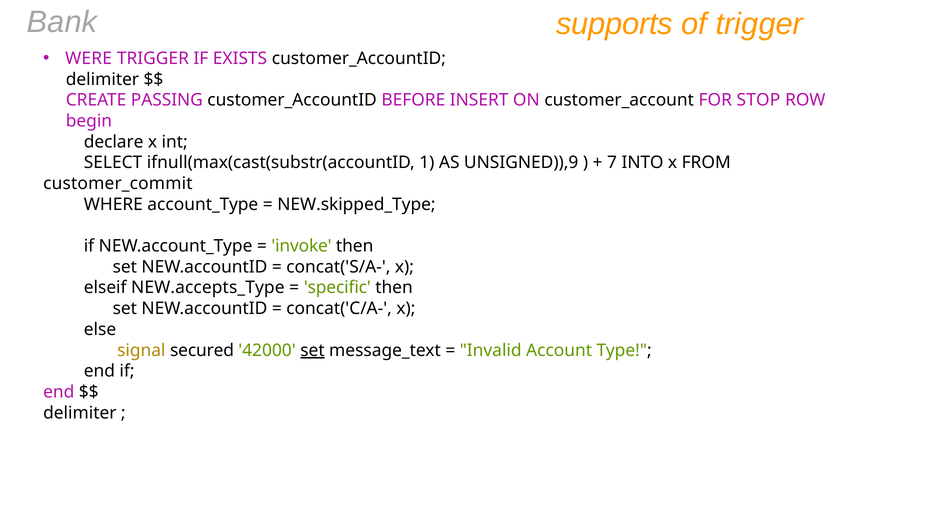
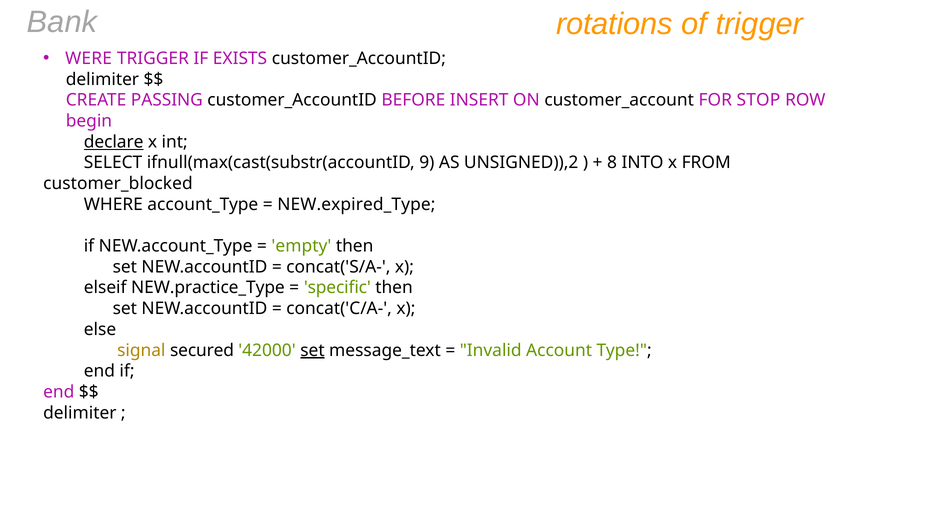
supports: supports -> rotations (614, 24)
declare underline: none -> present (114, 142)
1: 1 -> 9 (427, 163)
UNSIGNED)),9: UNSIGNED)),9 -> UNSIGNED)),2 (521, 163)
7: 7 -> 8 (612, 163)
customer_commit: customer_commit -> customer_blocked (118, 184)
NEW.skipped_Type: NEW.skipped_Type -> NEW.expired_Type (356, 204)
invoke: invoke -> empty (301, 246)
NEW.accepts_Type: NEW.accepts_Type -> NEW.practice_Type (208, 288)
